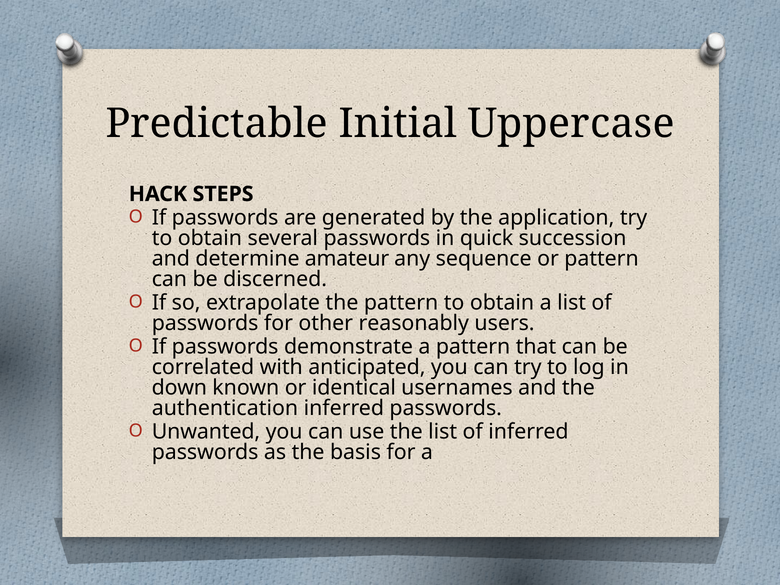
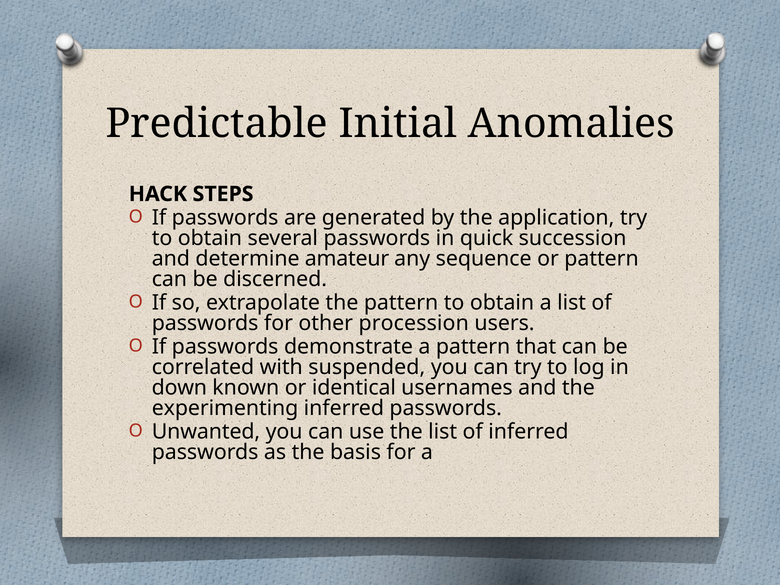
Uppercase: Uppercase -> Anomalies (571, 124)
reasonably: reasonably -> procession (414, 323)
anticipated: anticipated -> suspended (367, 367)
authentication: authentication -> experimenting (225, 408)
